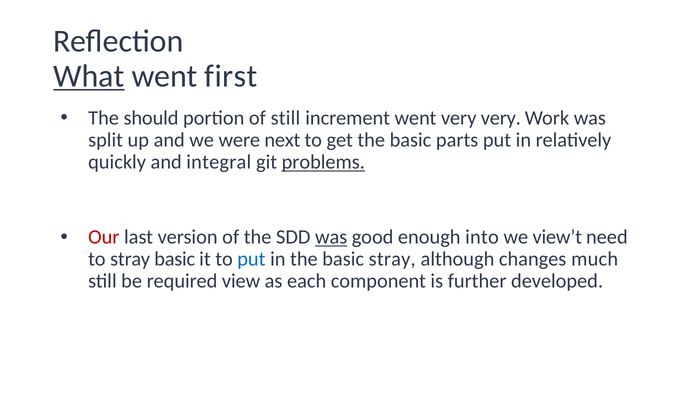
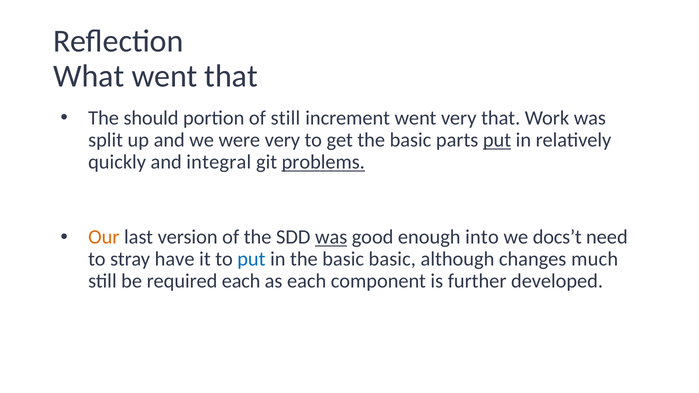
What underline: present -> none (89, 76)
went first: first -> that (231, 76)
very very: very -> that (501, 118)
were next: next -> very (282, 140)
put underline: none -> present (497, 140)
Our colour: red -> orange (104, 237)
view’t: view’t -> docs’t (557, 237)
stray basic: basic -> have (175, 259)
basic stray: stray -> basic (392, 259)
required view: view -> each (241, 281)
